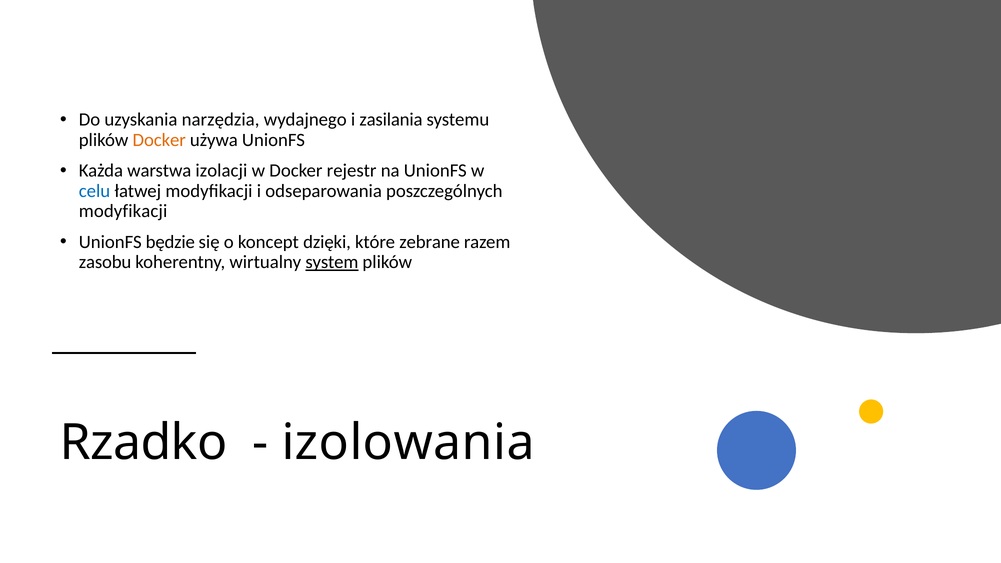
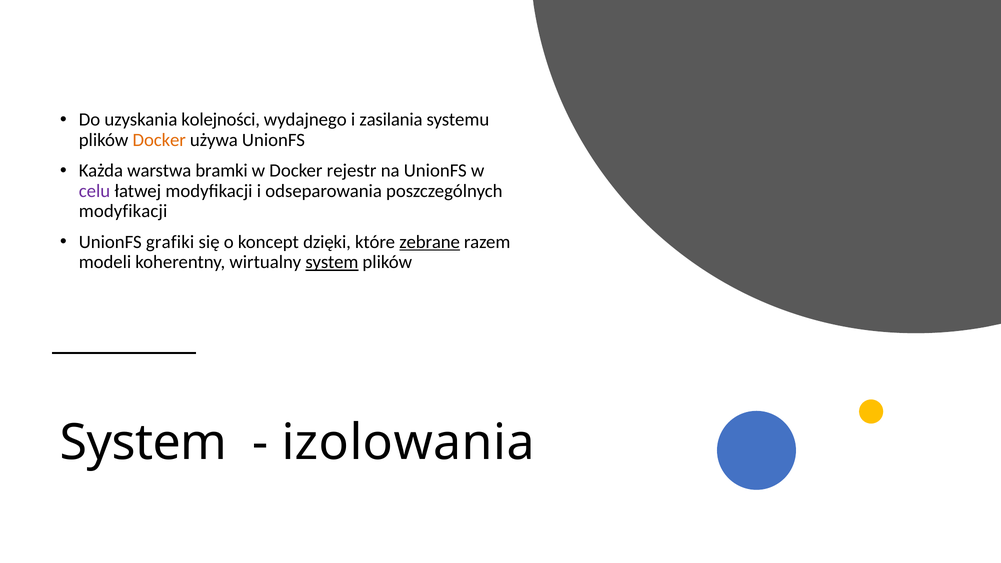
narzędzia: narzędzia -> kolejności (221, 120)
izolacji: izolacji -> bramki (222, 171)
celu colour: blue -> purple (95, 191)
będzie: będzie -> grafiki (170, 242)
zebrane underline: none -> present (430, 242)
zasobu: zasobu -> modeli (105, 262)
Rzadko: Rzadko -> System (144, 443)
